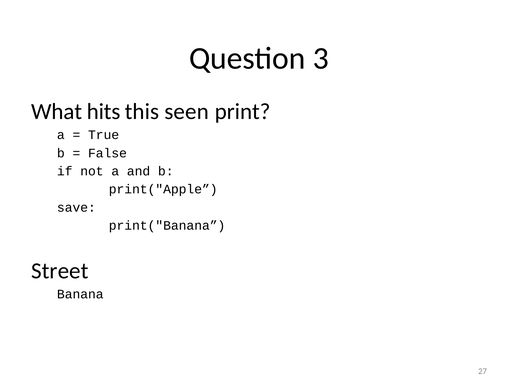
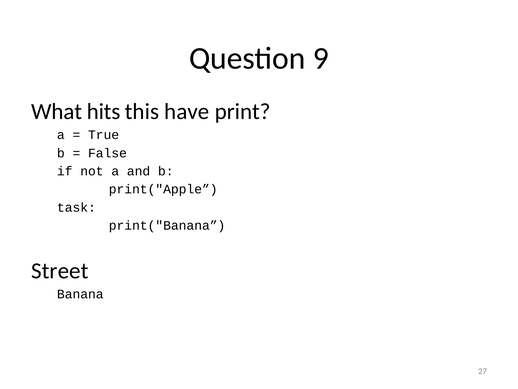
3: 3 -> 9 (321, 58)
seen: seen -> have (187, 111)
save: save -> task (76, 207)
